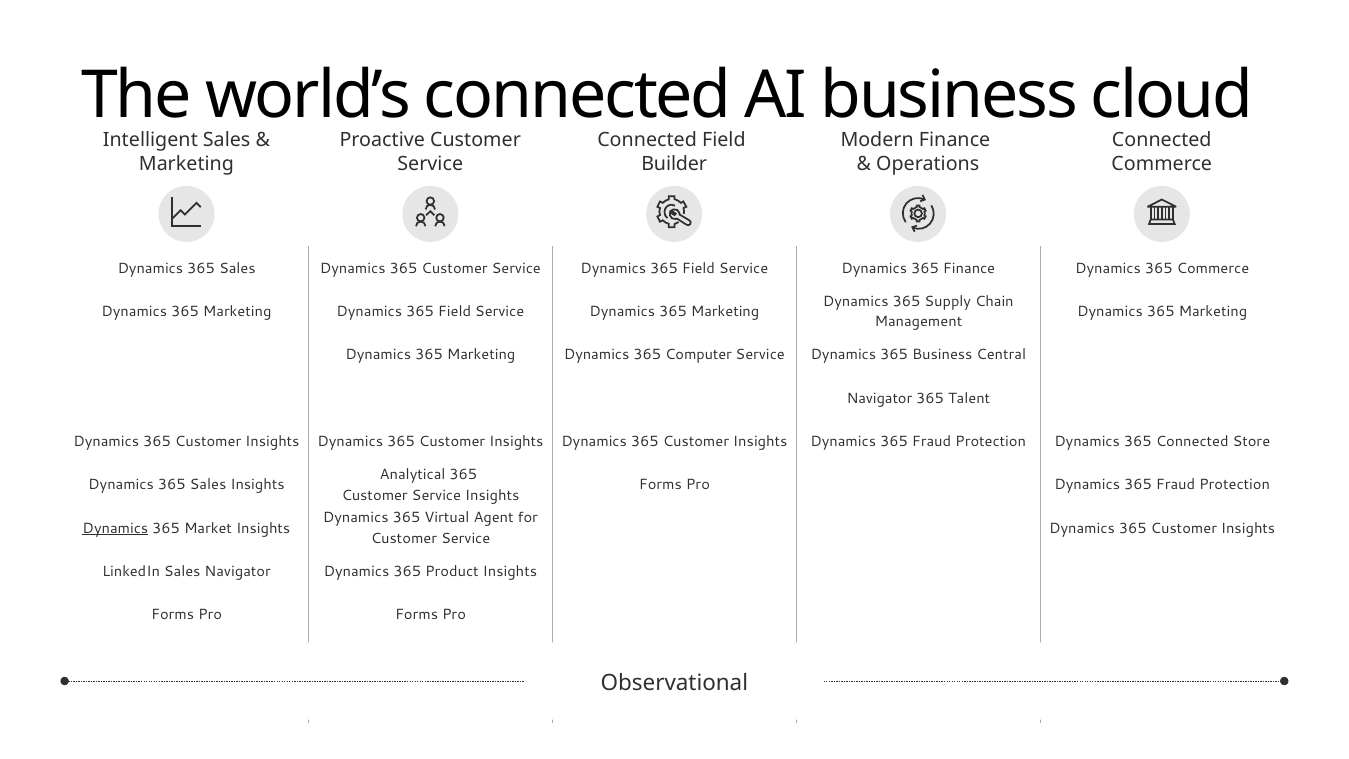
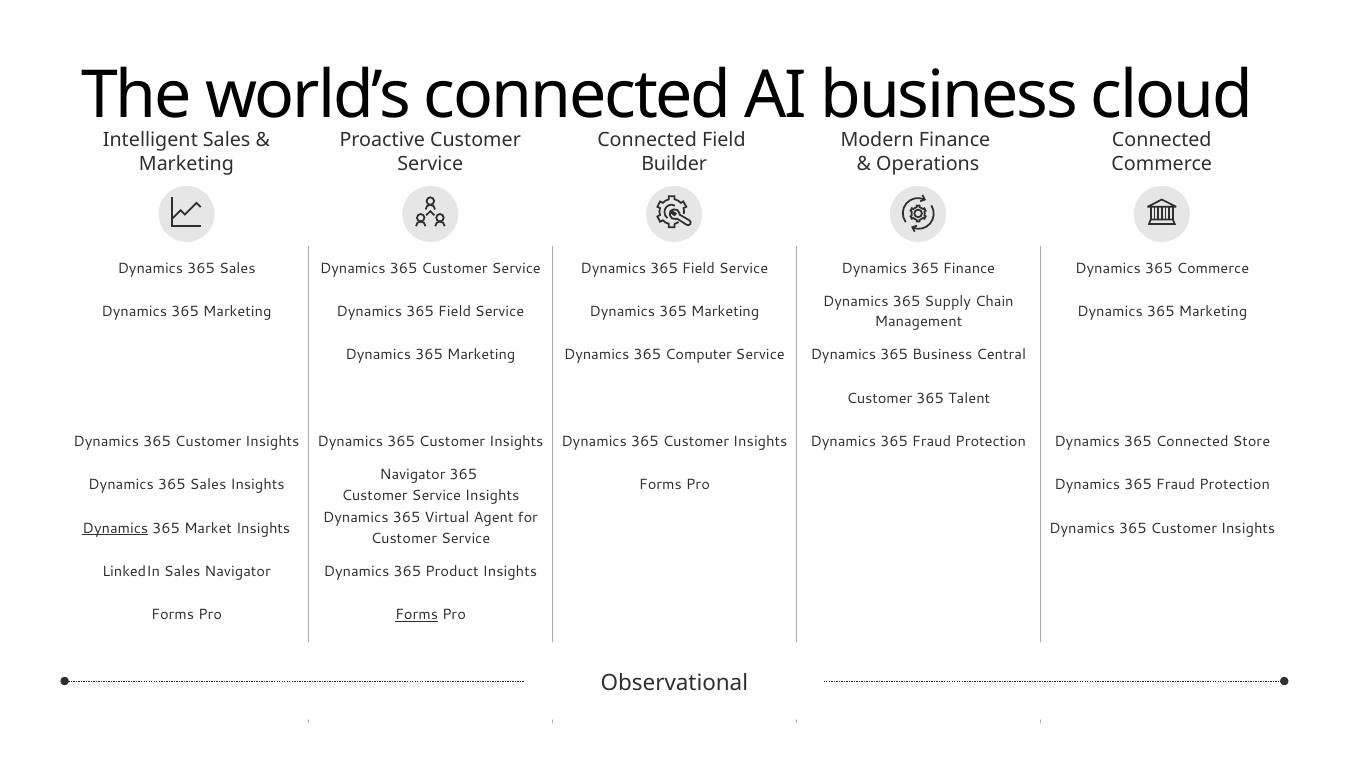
Navigator: Navigator -> Customer (879, 398)
Analytical: Analytical -> Navigator (413, 475)
Forms underline: none -> present (417, 615)
